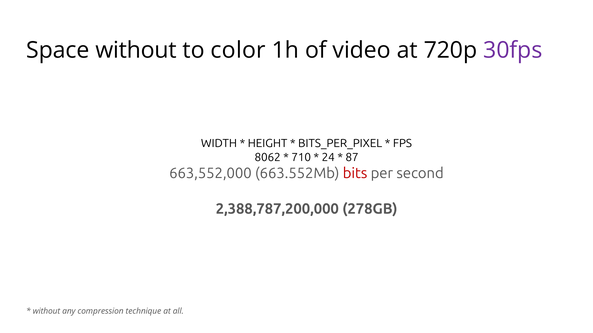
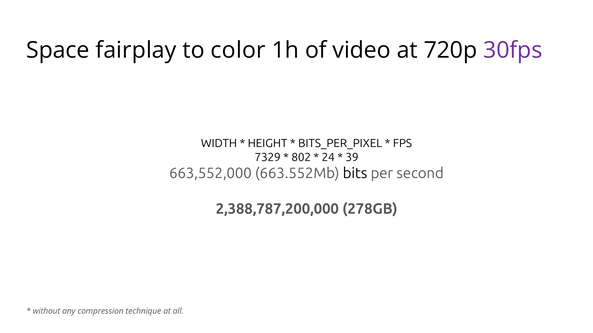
Space without: without -> fairplay (136, 50)
8062: 8062 -> 7329 (268, 157)
710: 710 -> 802 (301, 157)
87: 87 -> 39 (352, 157)
bits colour: red -> black (355, 174)
